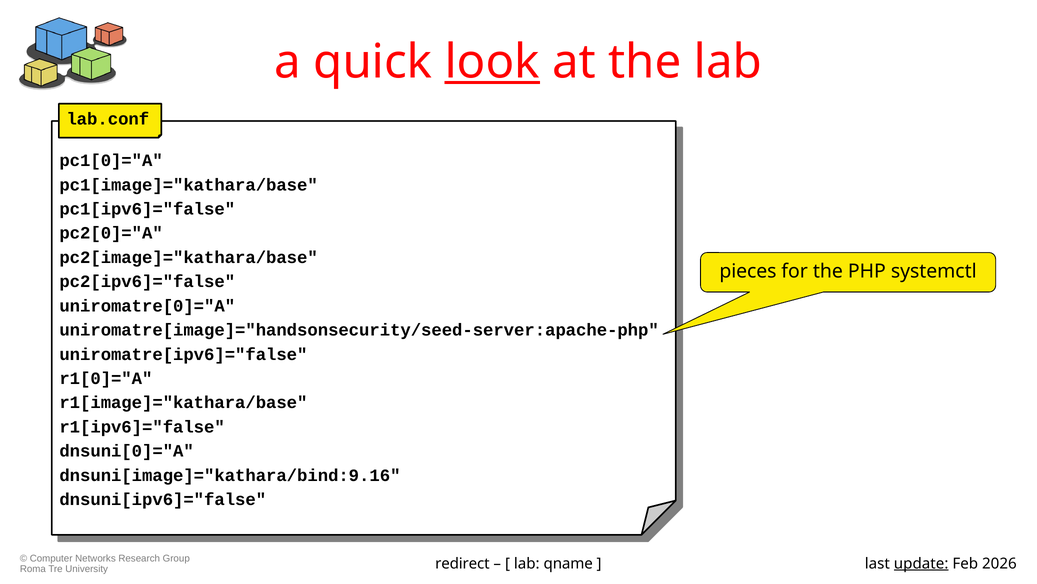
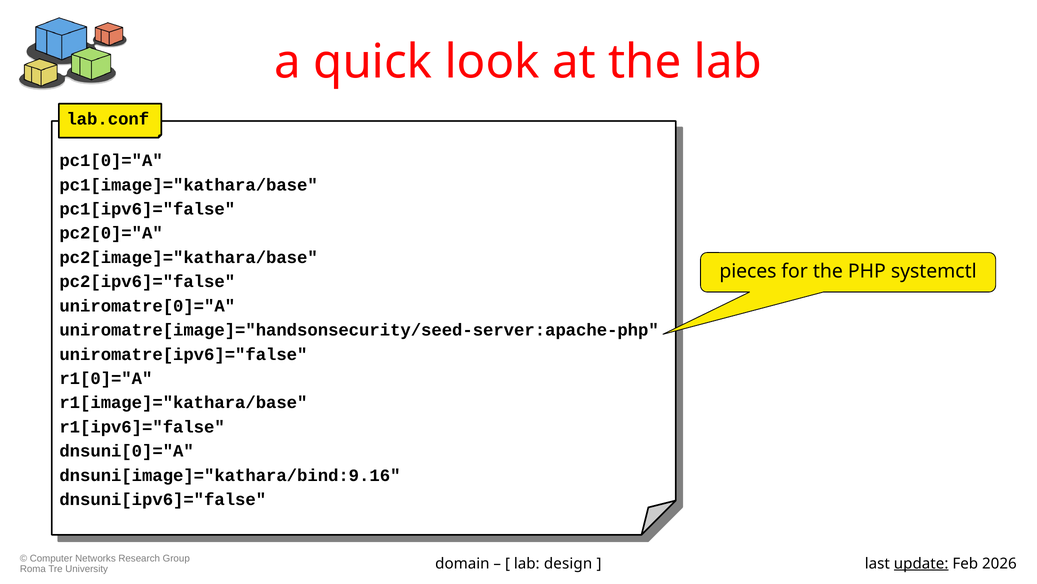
look underline: present -> none (492, 62)
redirect: redirect -> domain (462, 563)
qname: qname -> design (568, 563)
